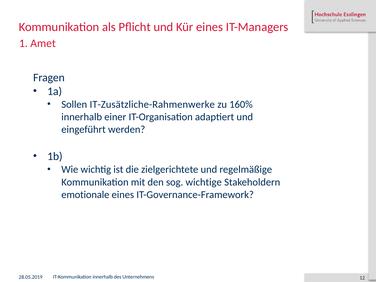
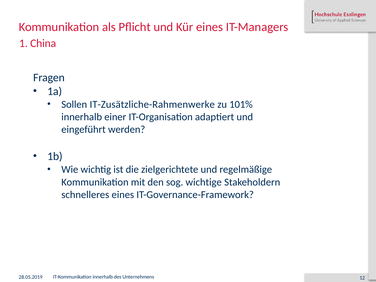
Amet: Amet -> China (43, 43)
160%: 160% -> 101% (241, 104)
emotionale: emotionale -> schnelleres (85, 195)
